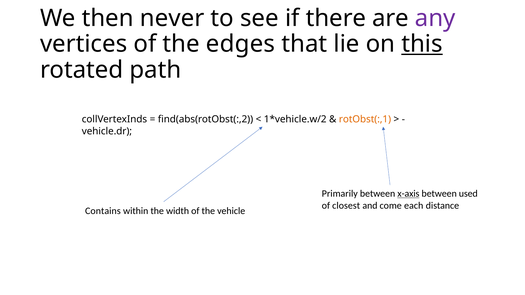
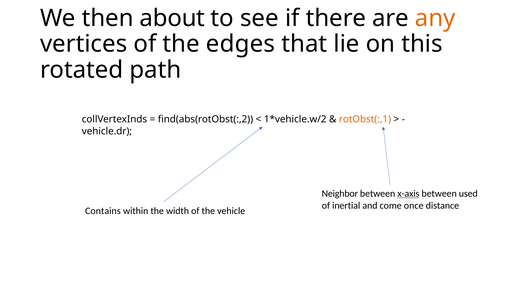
never: never -> about (172, 18)
any colour: purple -> orange (435, 18)
this underline: present -> none (422, 44)
Primarily: Primarily -> Neighbor (340, 194)
closest: closest -> inertial (346, 206)
each: each -> once (414, 206)
